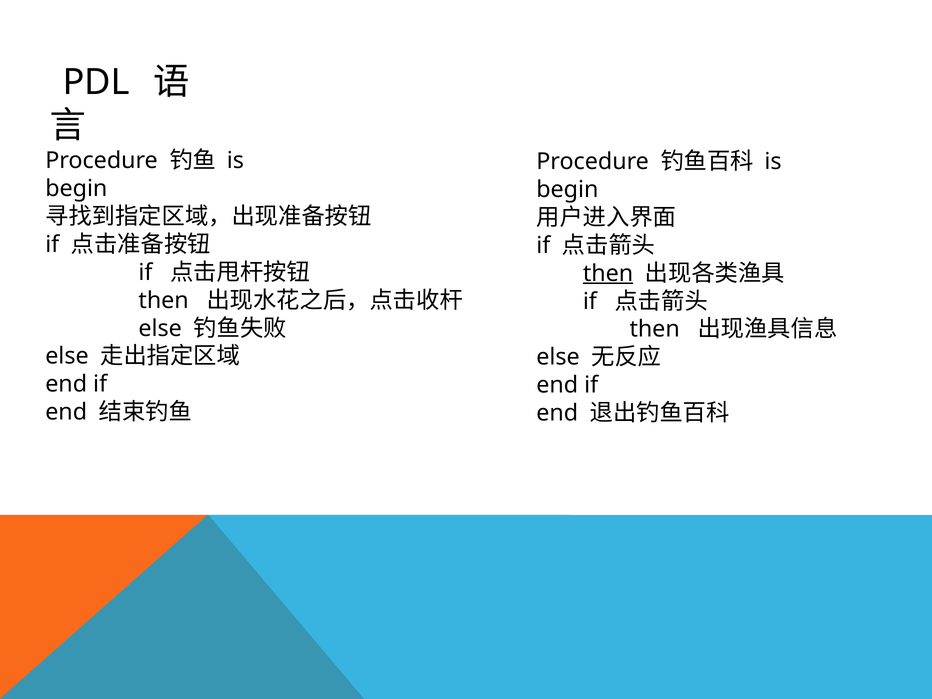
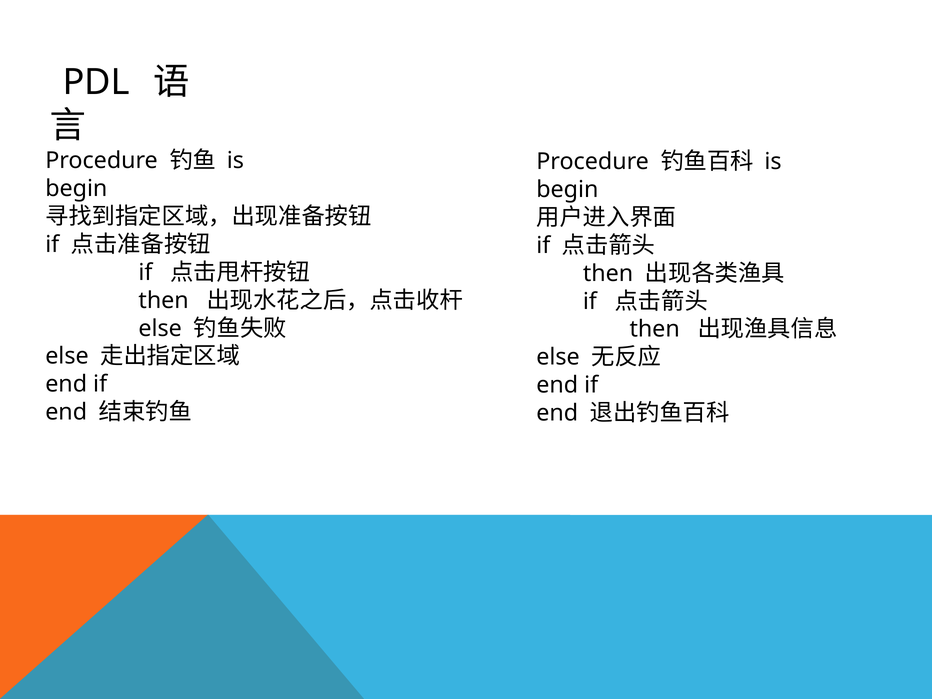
then underline: present -> none (608, 273)
